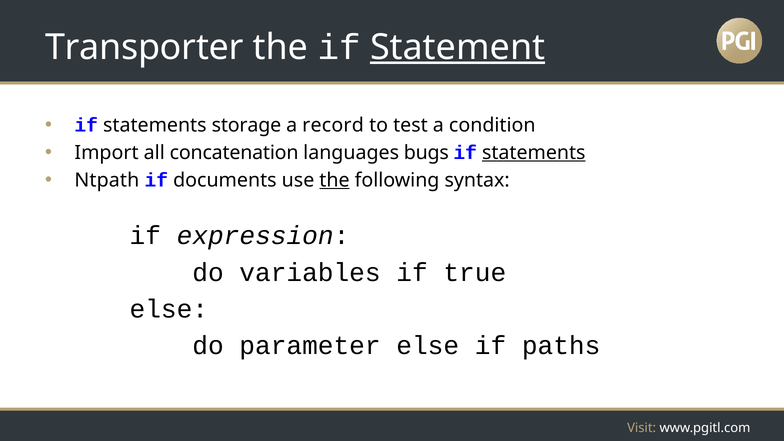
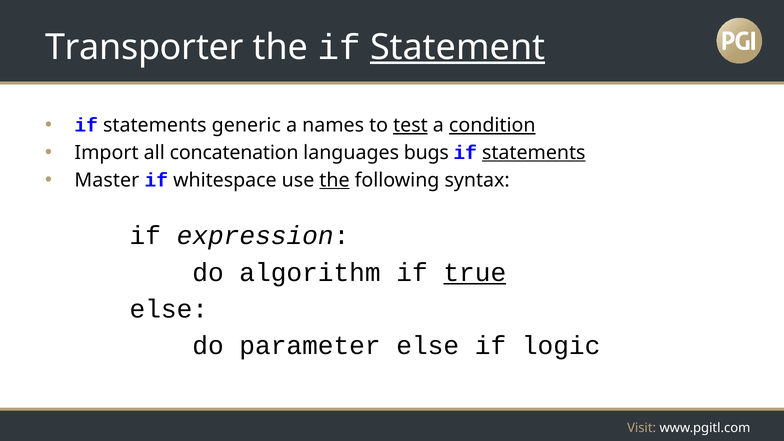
storage: storage -> generic (246, 125)
record: record -> names (333, 125)
test underline: none -> present (410, 125)
condition underline: none -> present (492, 125)
Ntpath: Ntpath -> Master (107, 180)
documents: documents -> whitespace (225, 180)
variables: variables -> algorithm (310, 272)
true underline: none -> present (475, 272)
paths: paths -> logic (561, 346)
